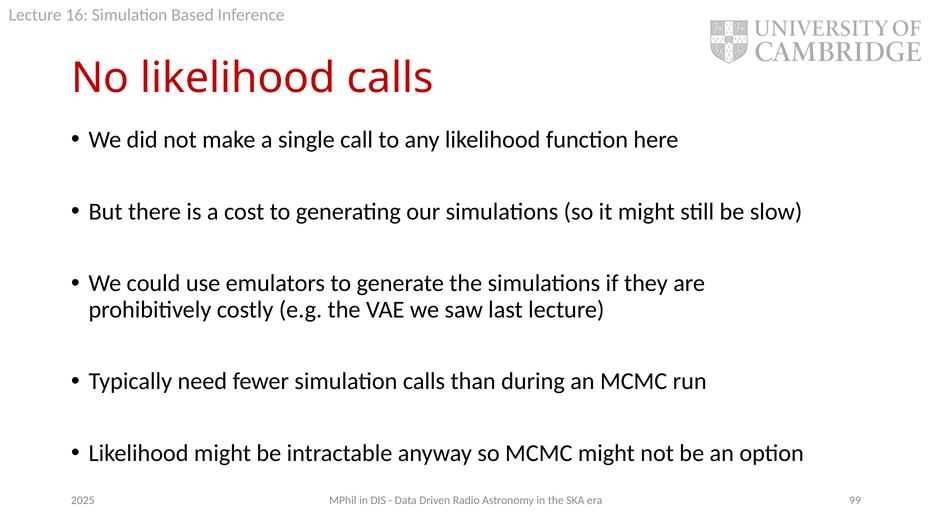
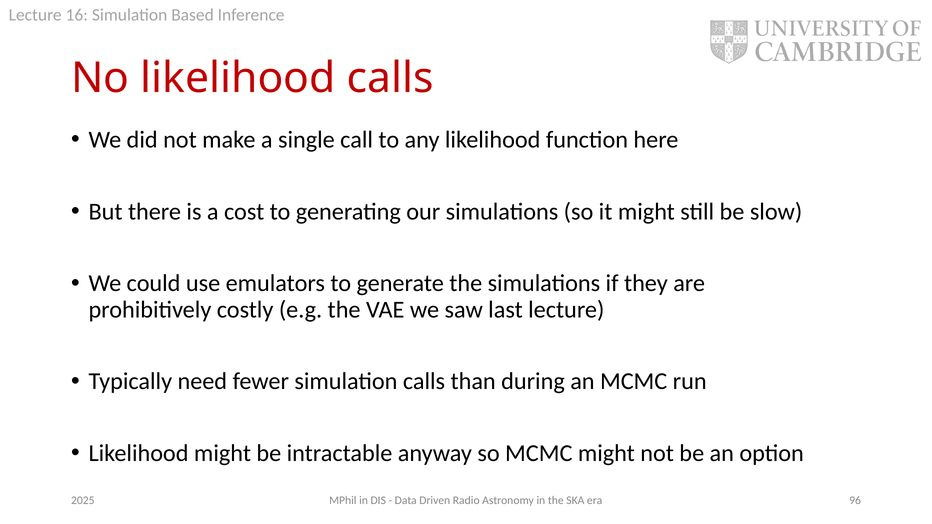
99: 99 -> 96 (855, 501)
